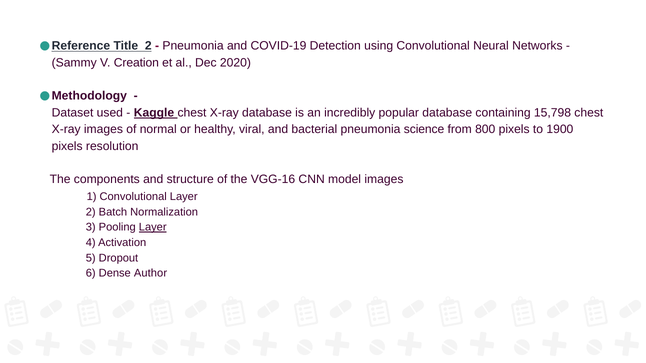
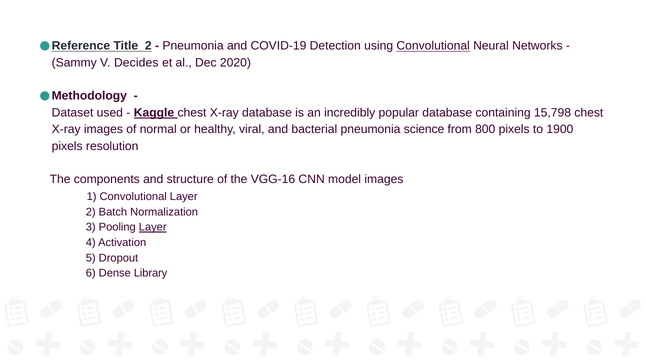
Convolutional underline: none -> present (433, 46)
Creation: Creation -> Decides (136, 63)
Author: Author -> Library (151, 273)
